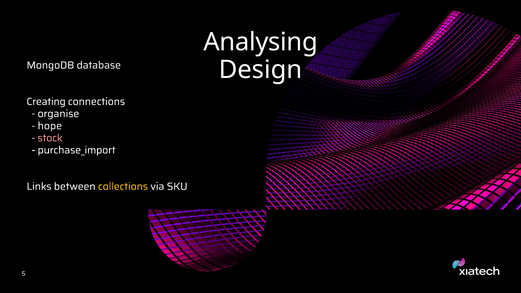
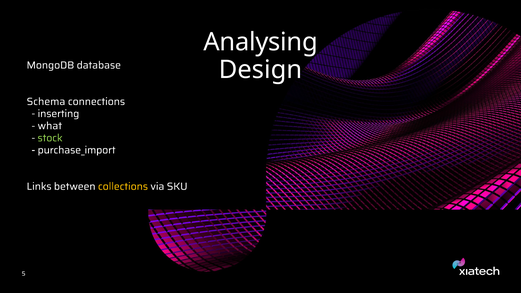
Creating: Creating -> Schema (46, 102)
organise: organise -> inserting (58, 114)
hope: hope -> what (50, 126)
stock colour: pink -> light green (50, 138)
